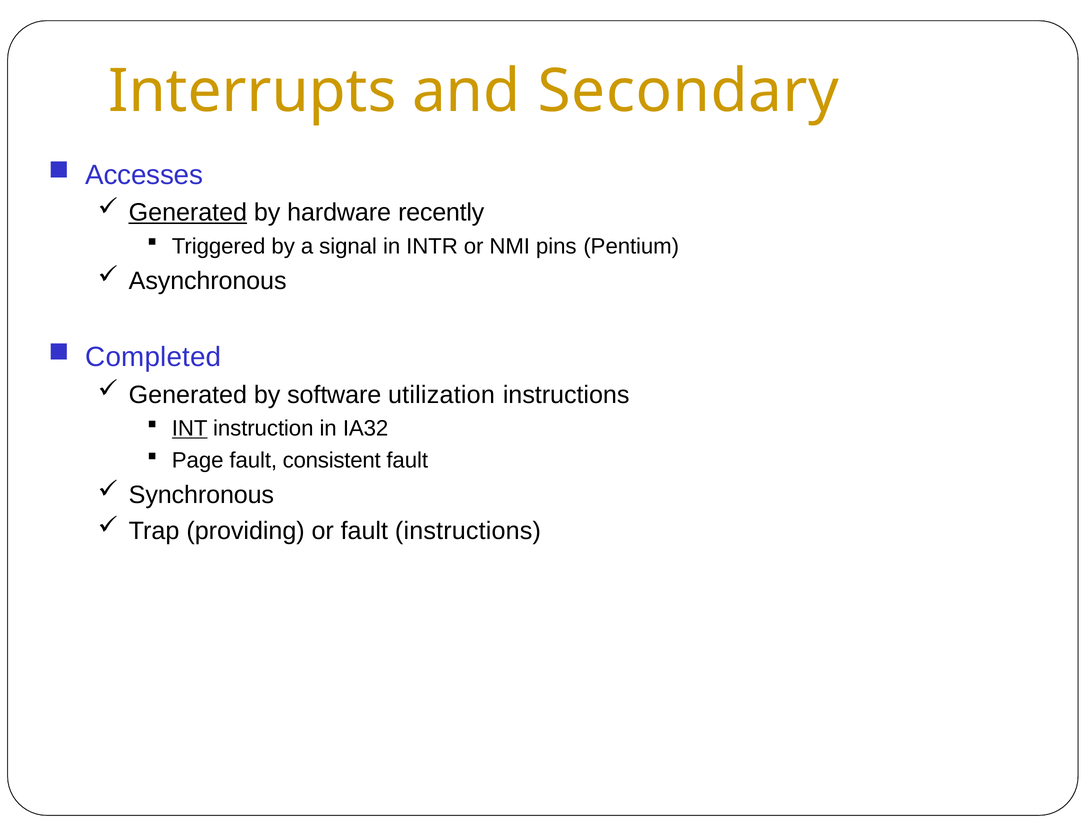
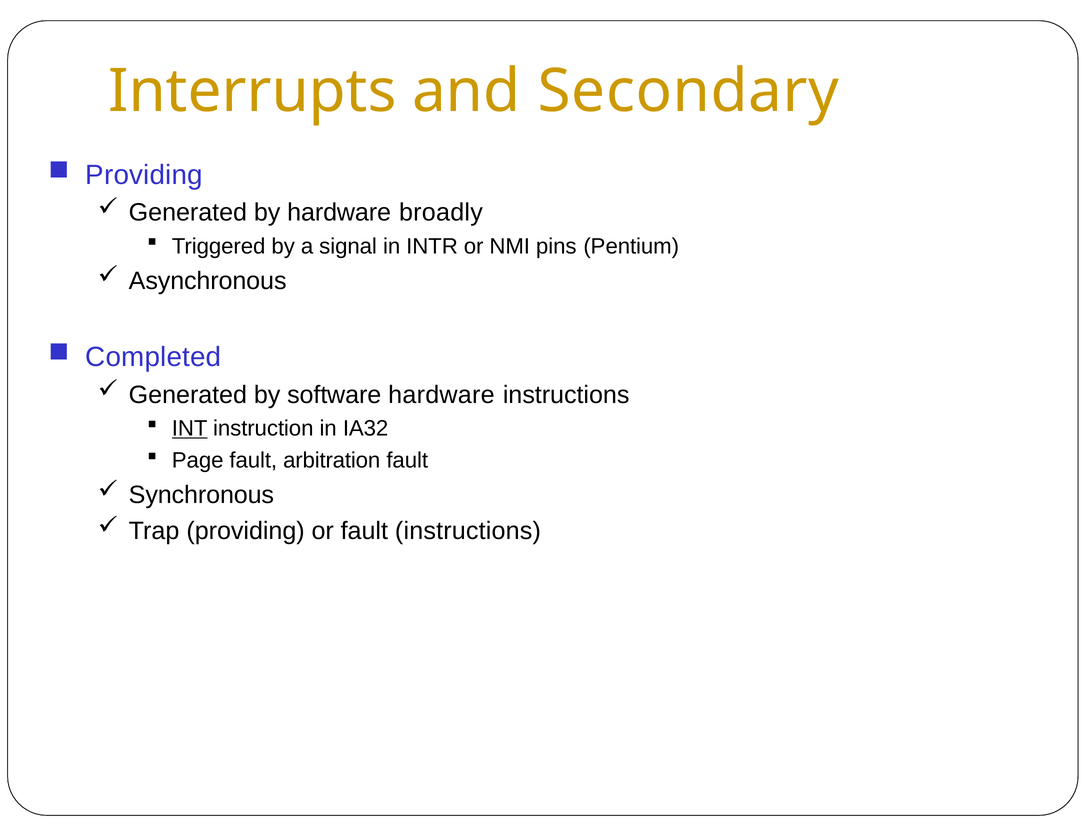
Accesses: Accesses -> Providing (144, 175)
Generated underline: present -> none (188, 213)
recently: recently -> broadly (441, 213)
software utilization: utilization -> hardware (441, 395)
consistent: consistent -> arbitration (332, 460)
